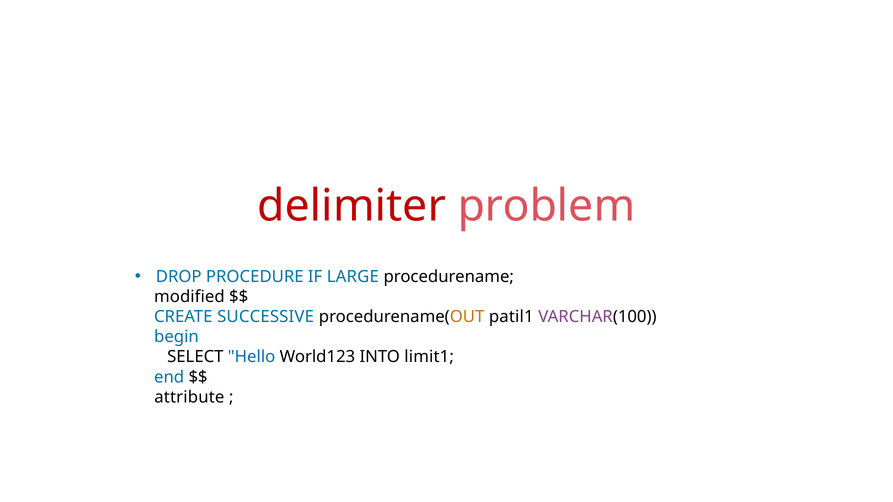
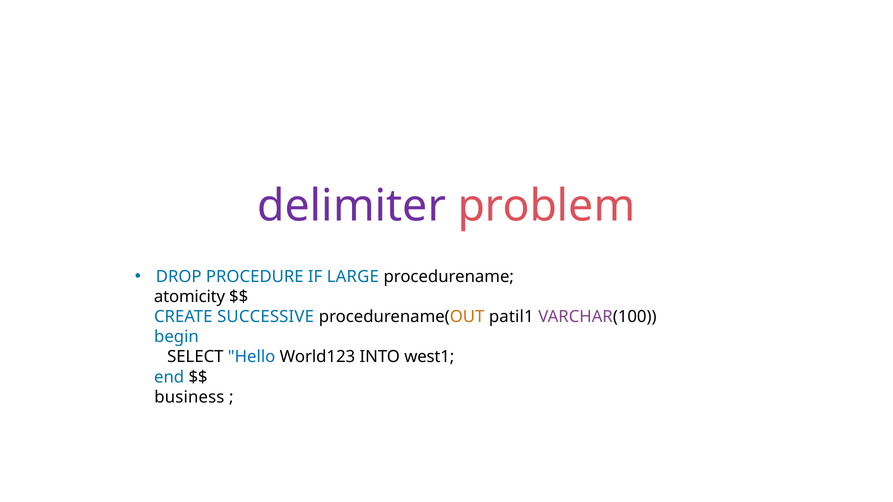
delimiter colour: red -> purple (352, 206)
modified: modified -> atomicity (190, 297)
limit1: limit1 -> west1 (429, 357)
attribute: attribute -> business (189, 397)
